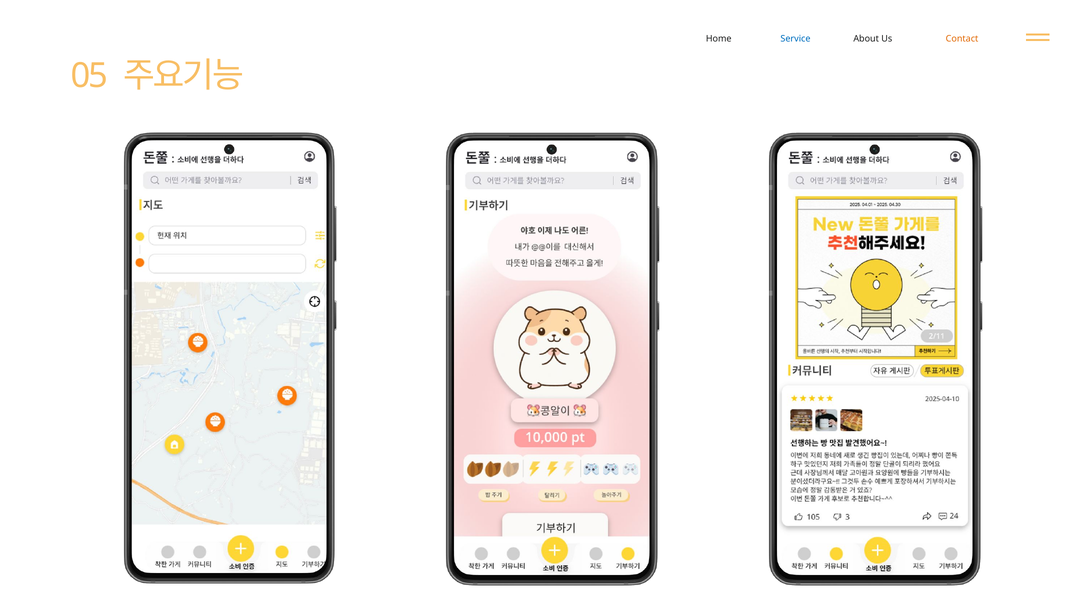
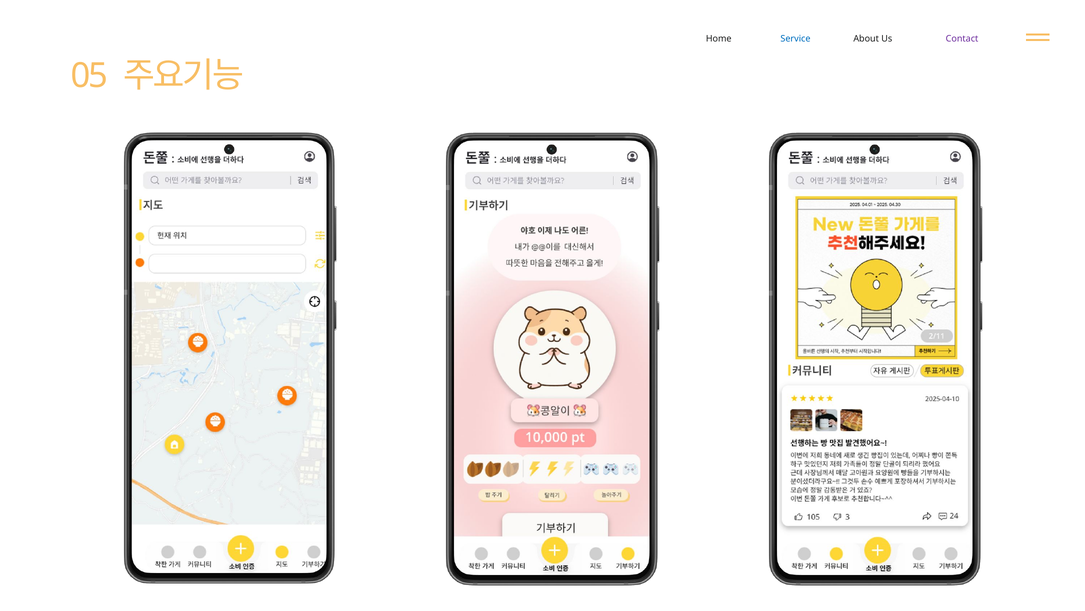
Contact colour: orange -> purple (962, 39)
